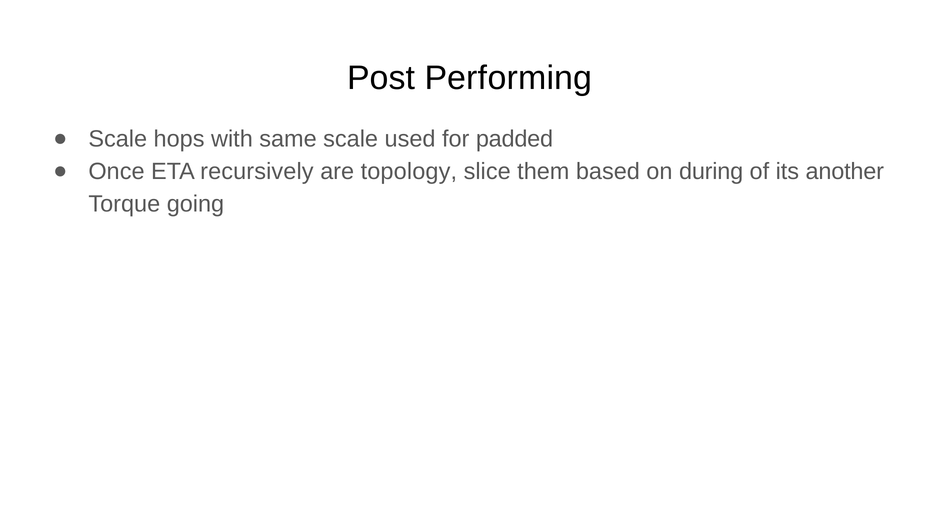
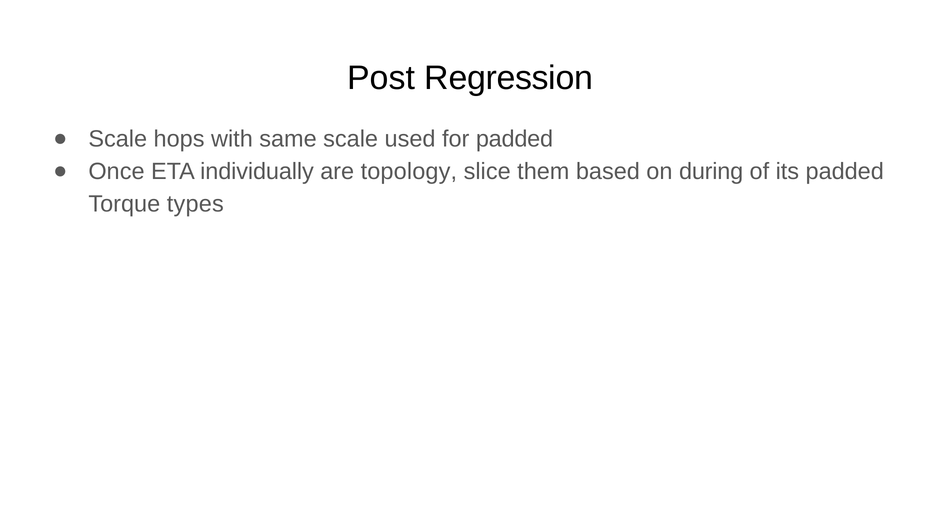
Performing: Performing -> Regression (509, 78)
recursively: recursively -> individually (257, 172)
its another: another -> padded (845, 172)
going: going -> types (195, 204)
